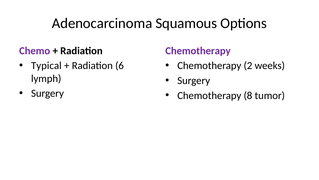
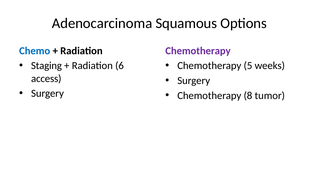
Chemo colour: purple -> blue (35, 51)
Typical: Typical -> Staging (46, 65)
2: 2 -> 5 (248, 65)
lymph: lymph -> access (46, 78)
